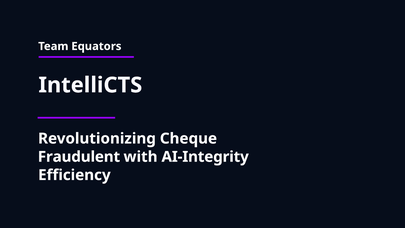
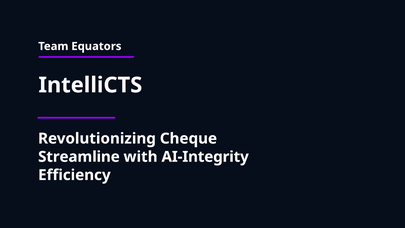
Fraudulent: Fraudulent -> Streamline (79, 157)
